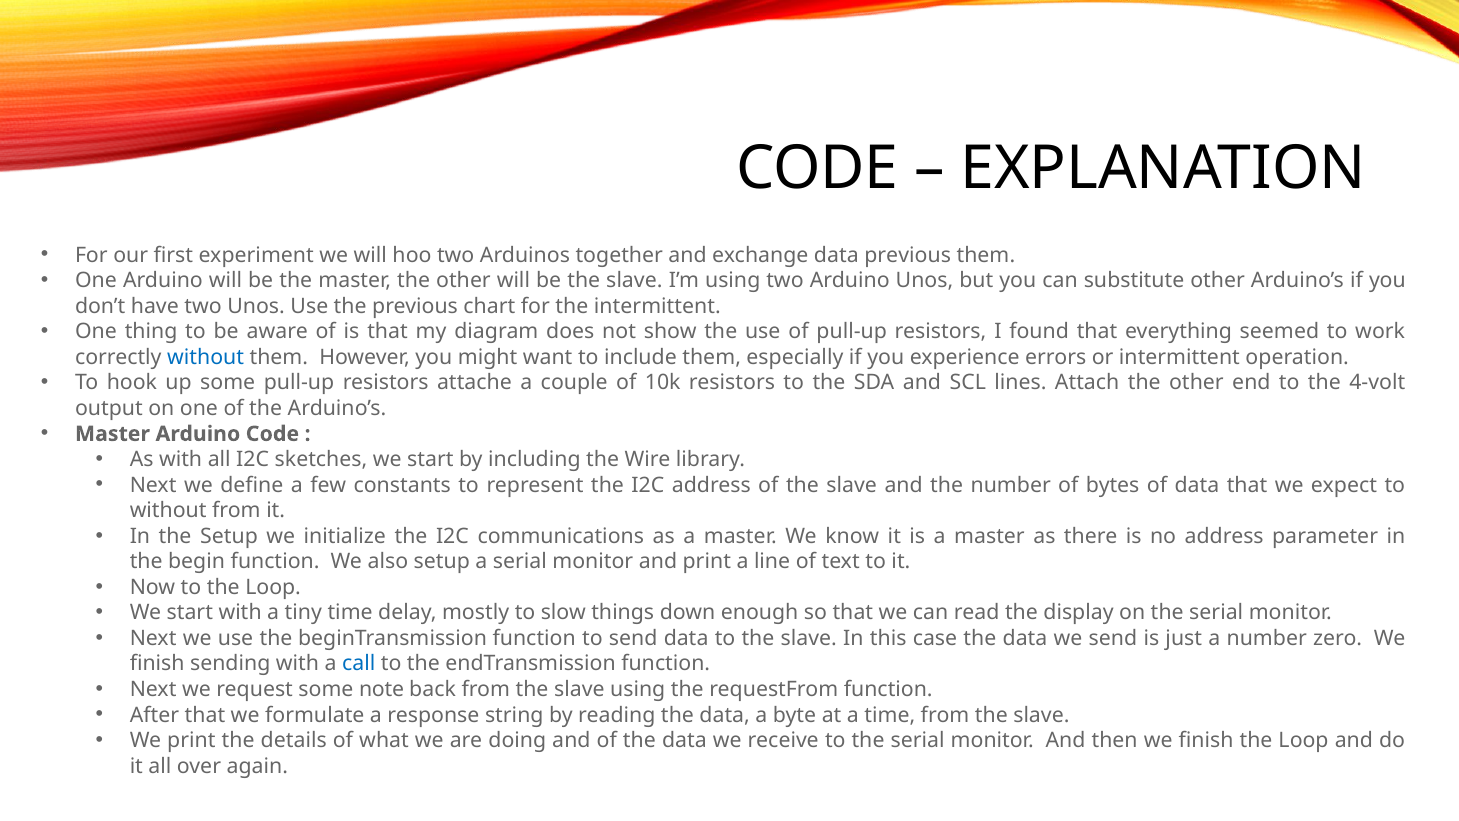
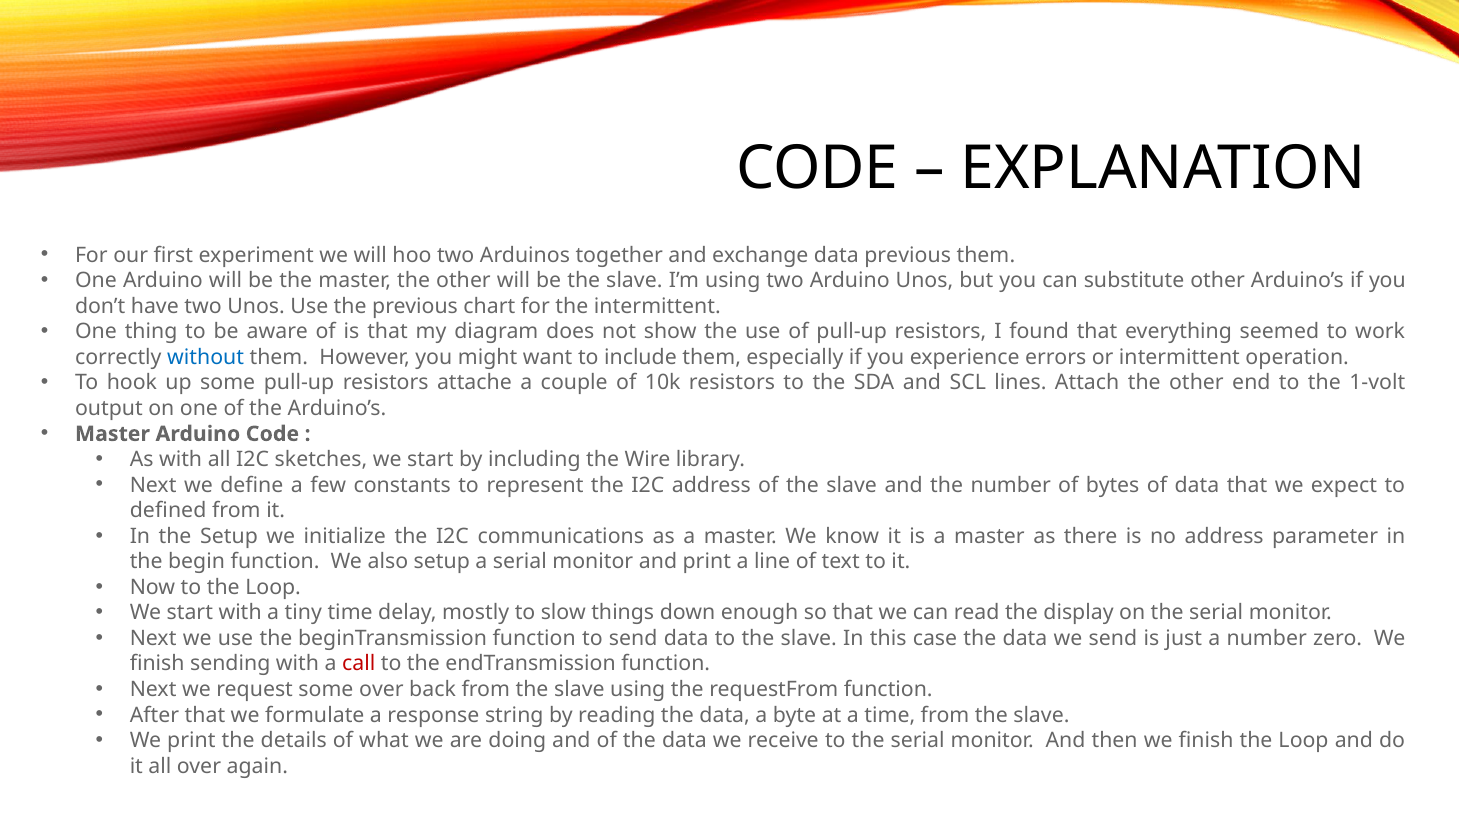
4-volt: 4-volt -> 1-volt (1377, 383)
without: without -> defined (168, 510)
call colour: blue -> red (359, 664)
some note: note -> over (381, 689)
